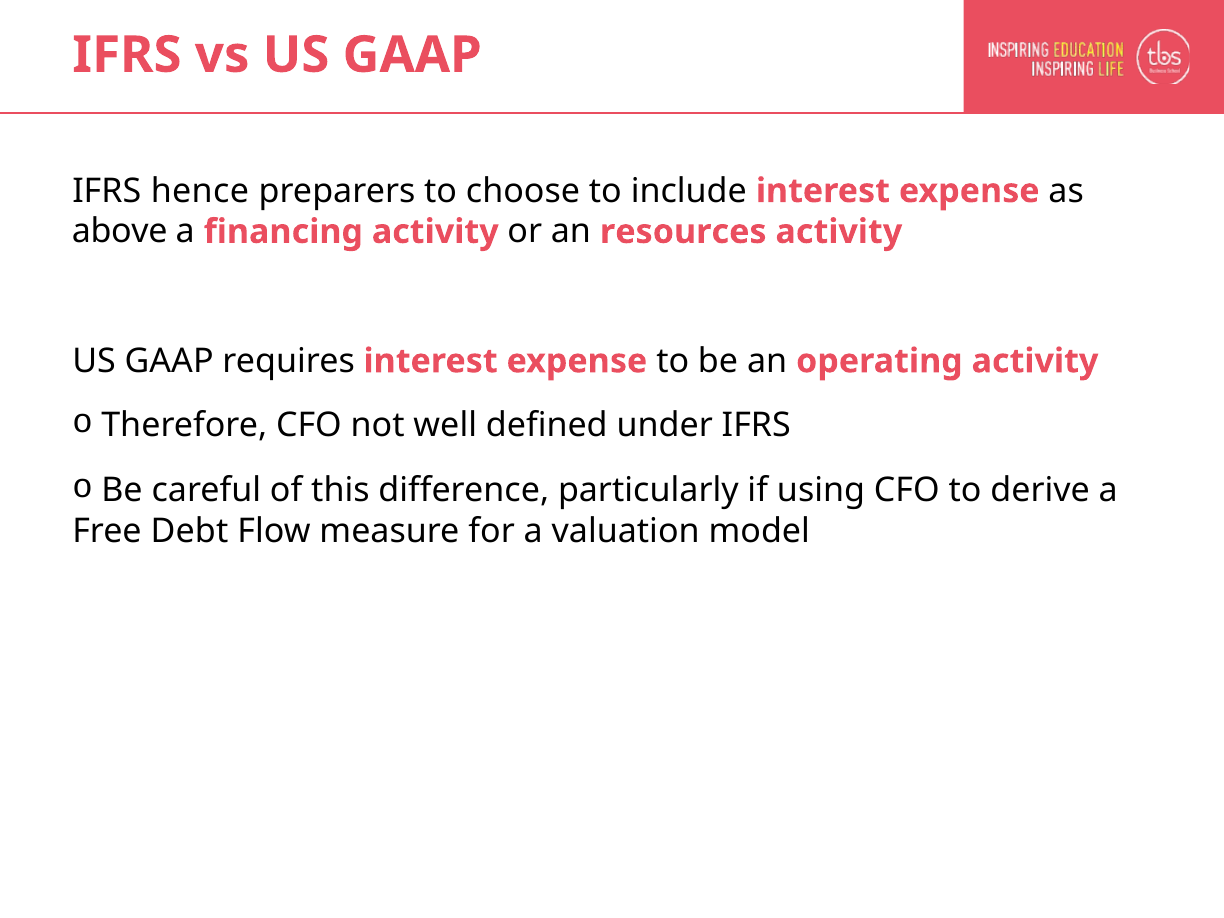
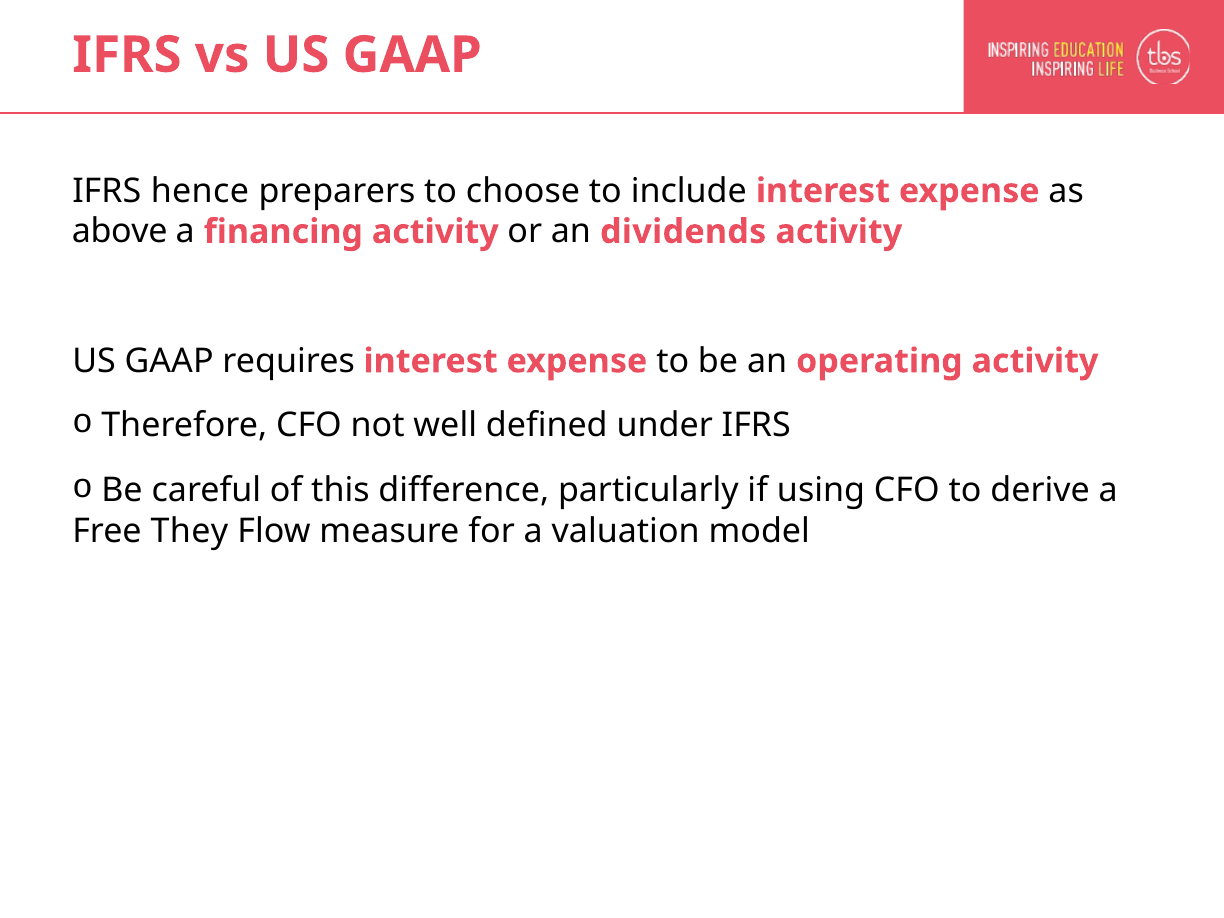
resources: resources -> dividends (683, 232)
Debt: Debt -> They (189, 531)
